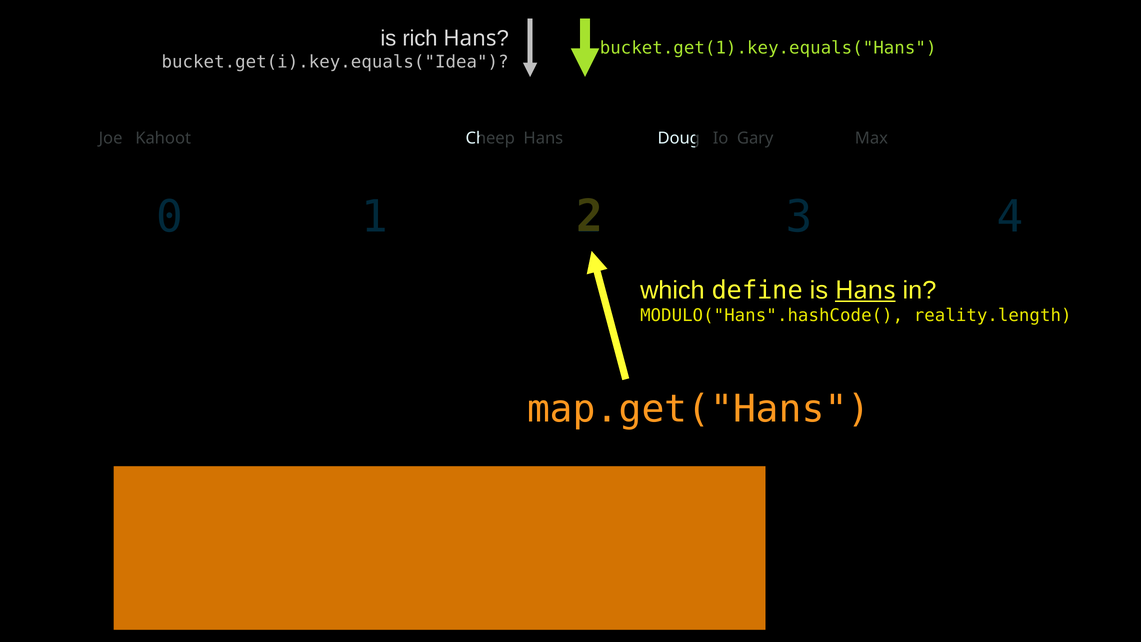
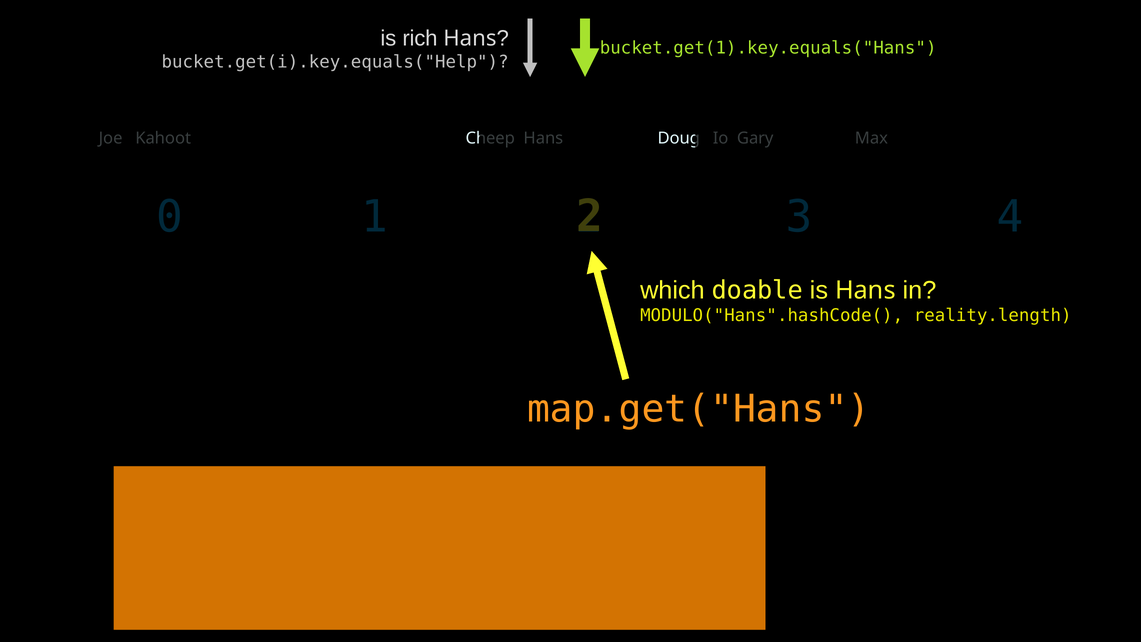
bucket.get(i).key.equals("Idea: bucket.get(i).key.equals("Idea -> bucket.get(i).key.equals("Help (335, 62)
define: define -> doable (757, 290)
Hans underline: present -> none (865, 290)
